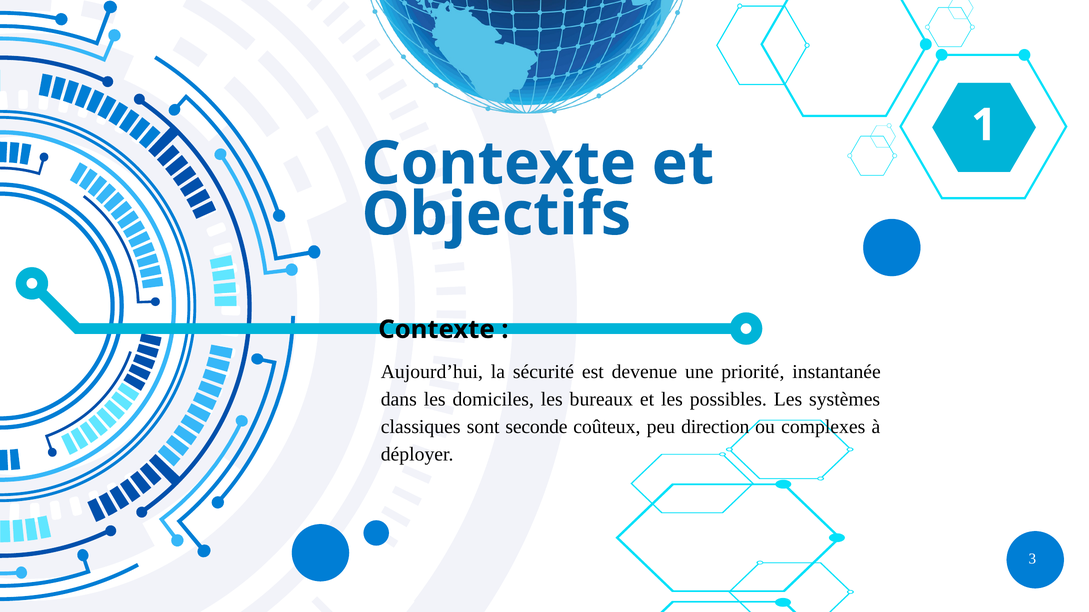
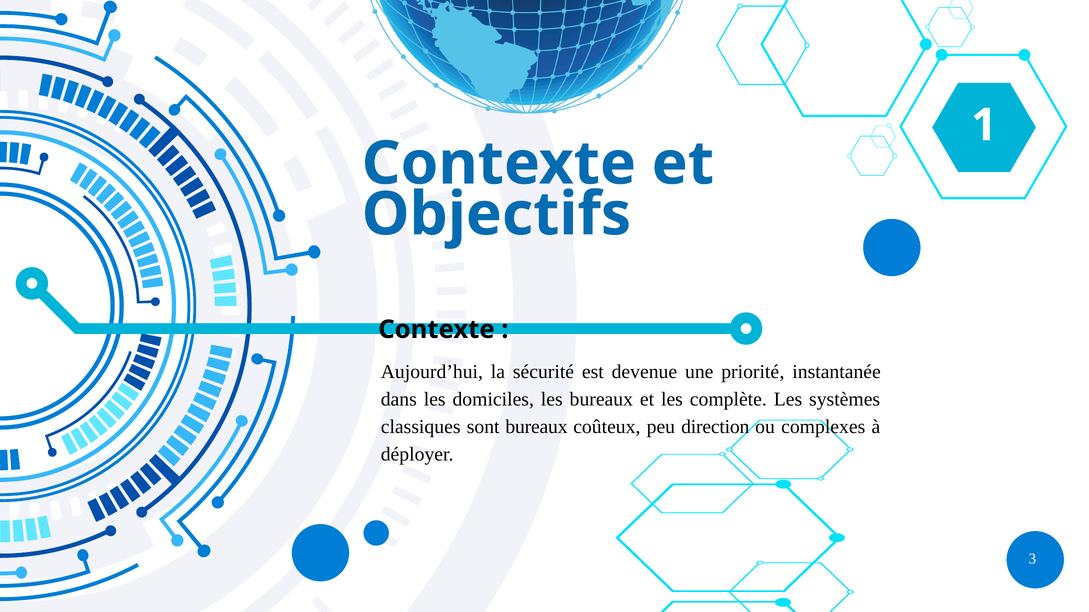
possibles: possibles -> complète (728, 400)
sont seconde: seconde -> bureaux (537, 427)
